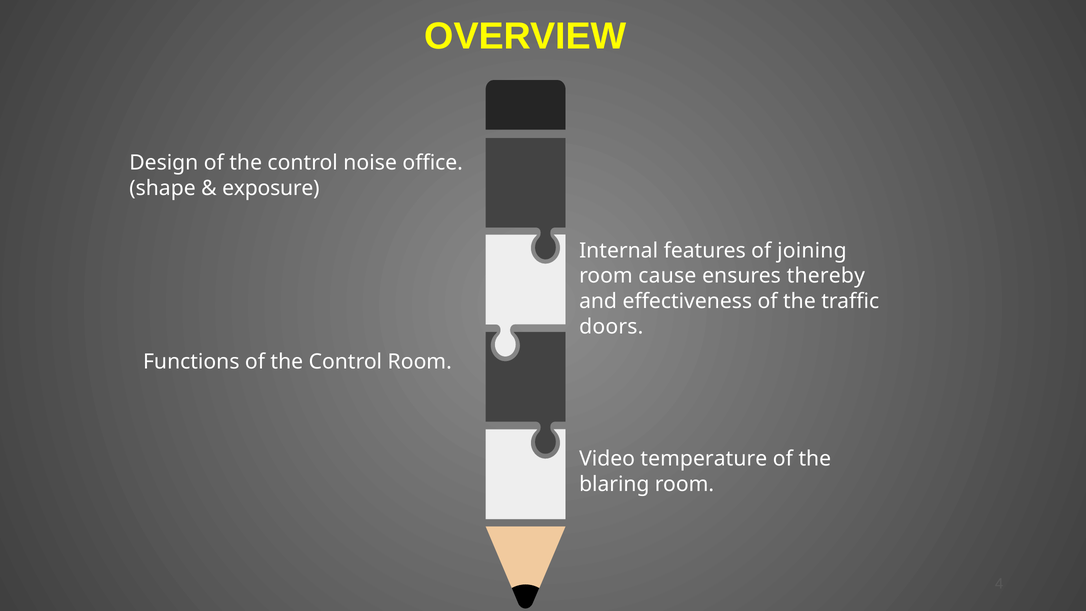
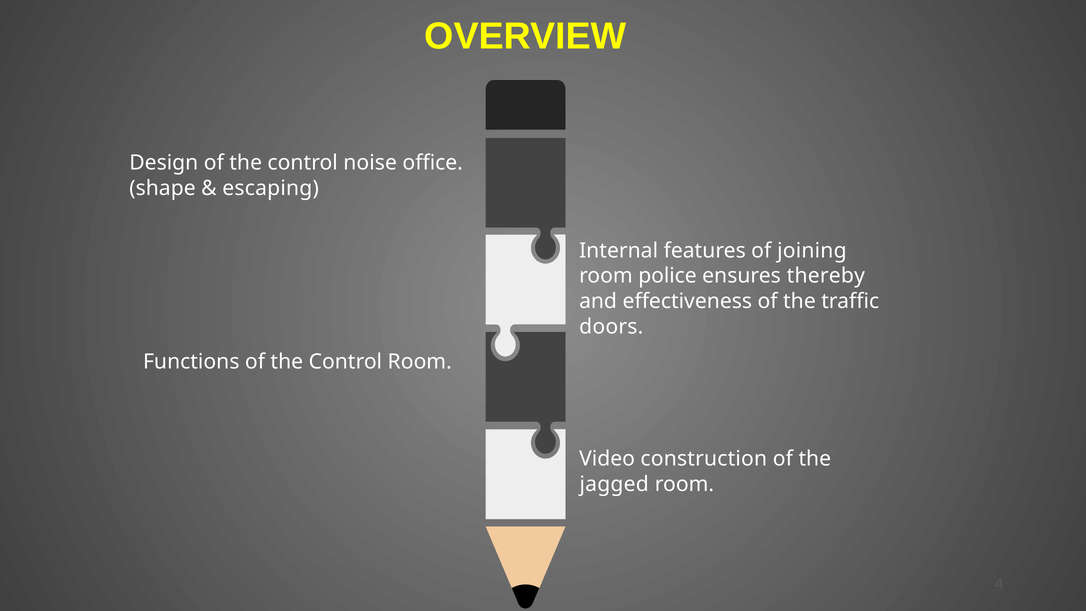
exposure: exposure -> escaping (271, 188)
cause: cause -> police (667, 276)
temperature: temperature -> construction (704, 459)
blaring: blaring -> jagged (614, 484)
